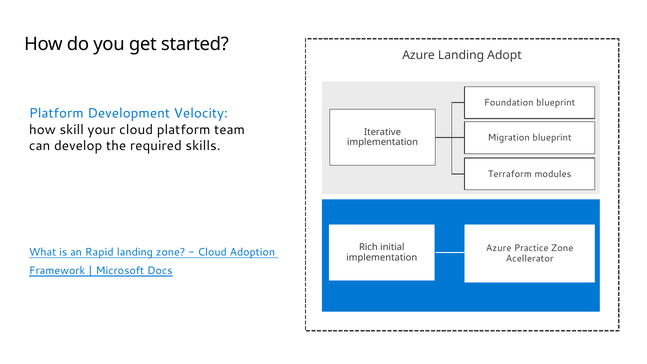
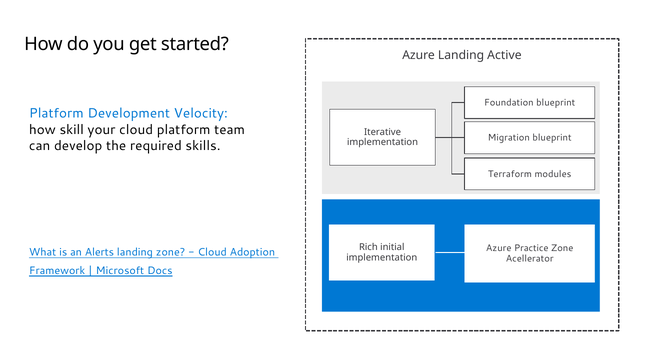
Adopt: Adopt -> Active (504, 55)
Rapid: Rapid -> Alerts (99, 252)
